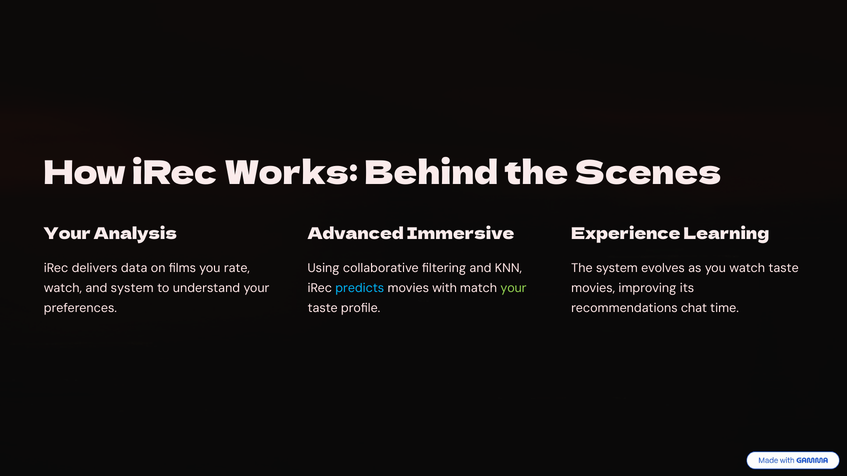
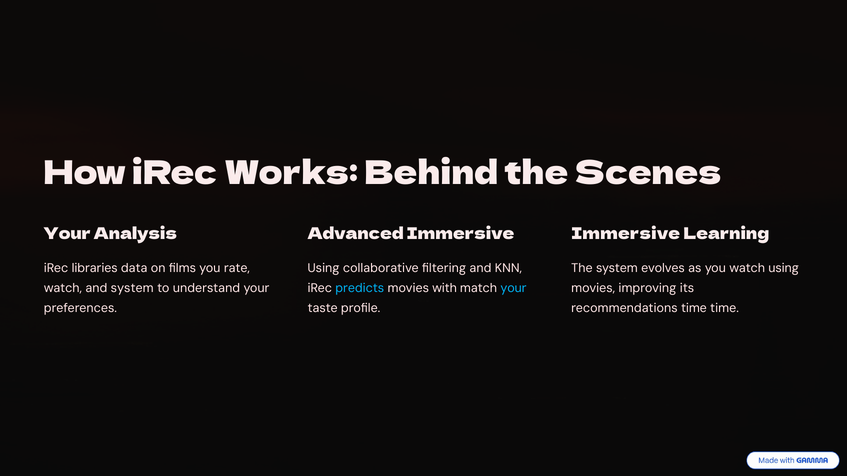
Experience: Experience -> Immersive (626, 234)
delivers: delivers -> libraries (95, 269)
watch taste: taste -> using (784, 269)
your colour: light green -> light blue (514, 288)
recommendations chat: chat -> time (694, 308)
